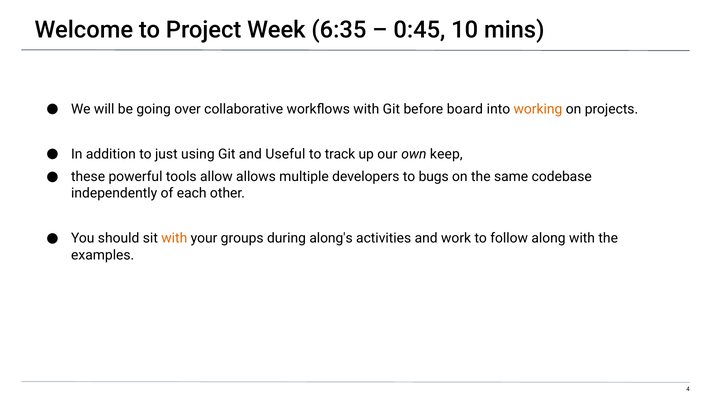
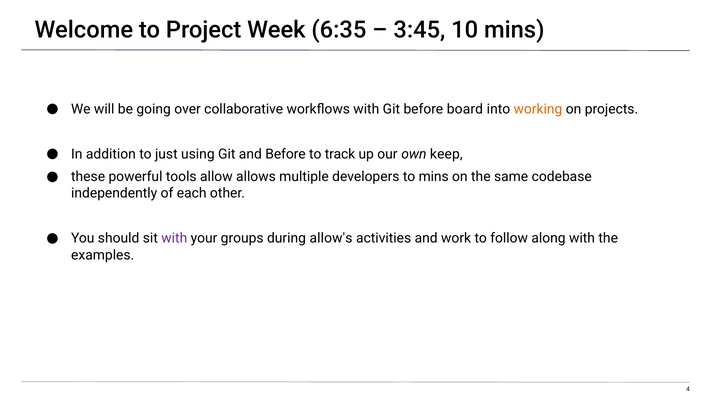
0:45: 0:45 -> 3:45 (419, 30)
and Useful: Useful -> Before (286, 154)
to bugs: bugs -> mins (434, 177)
with colour: orange -> purple (174, 238)
along's: along's -> allow's (331, 238)
